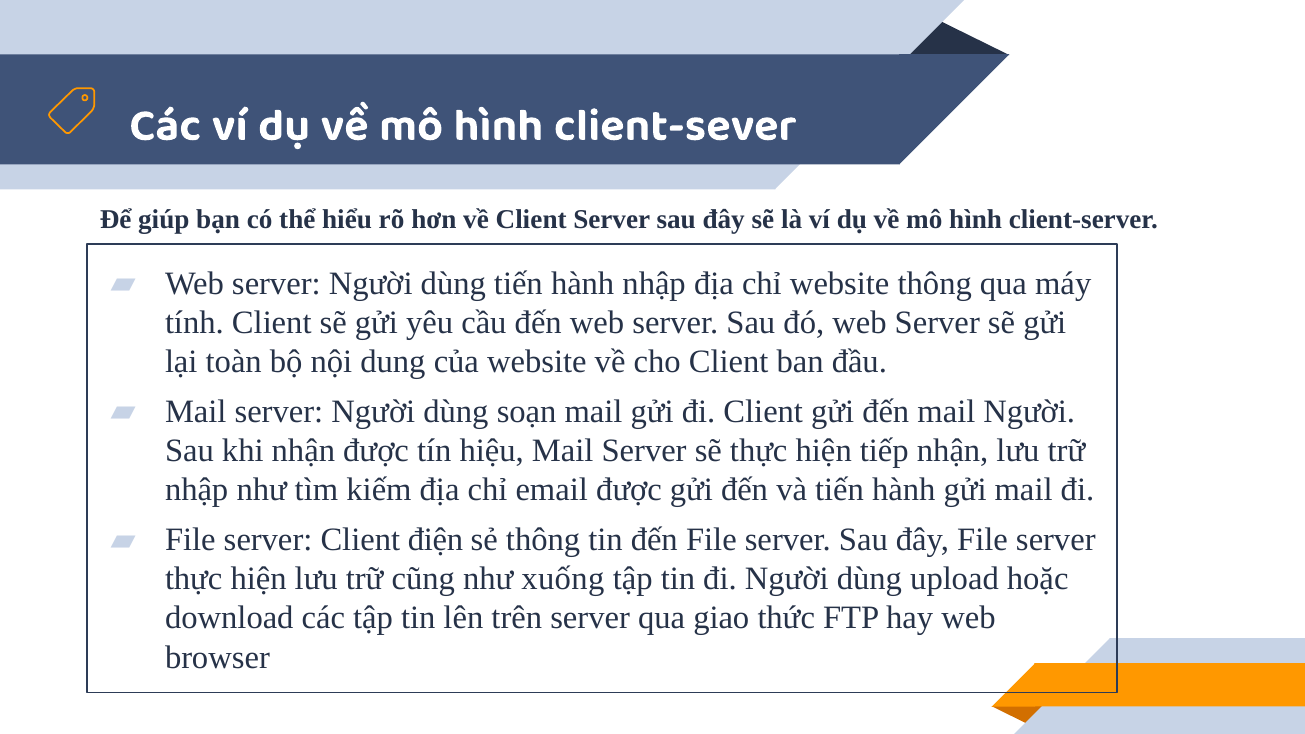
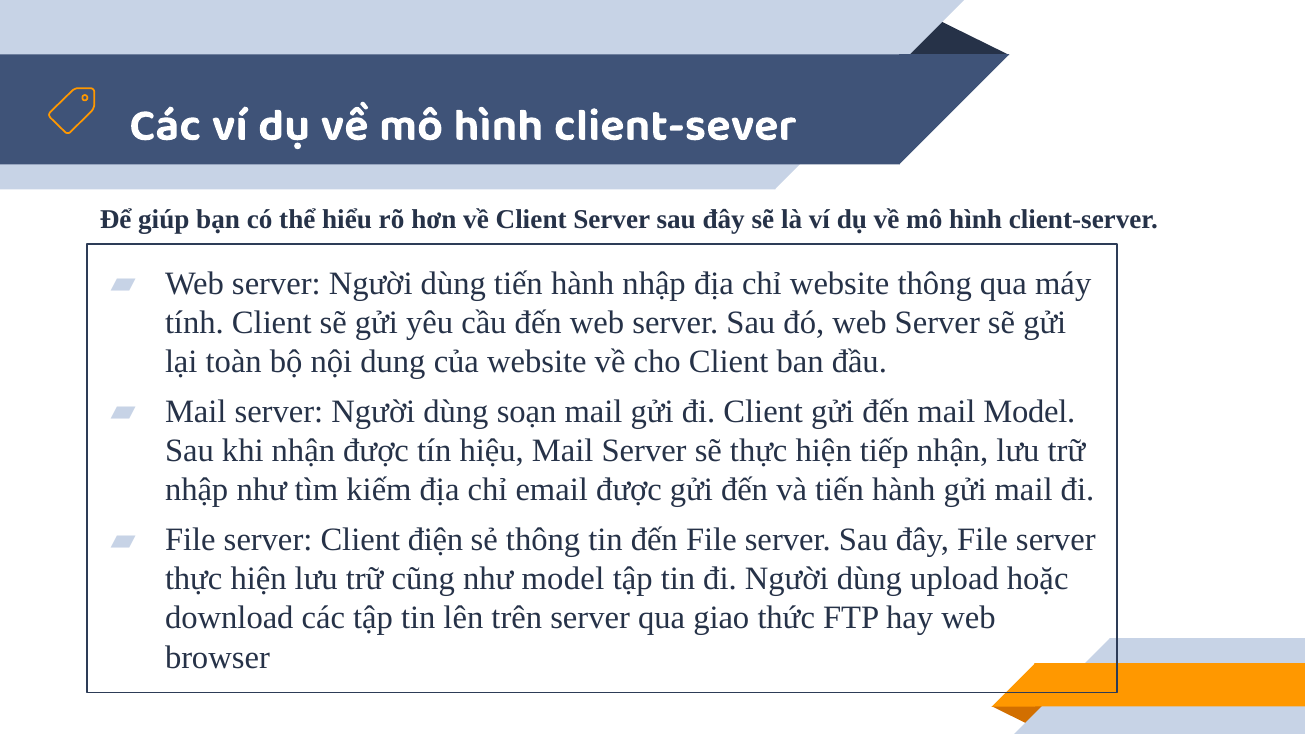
mail Người: Người -> Model (1029, 412)
như xuống: xuống -> model (563, 579)
